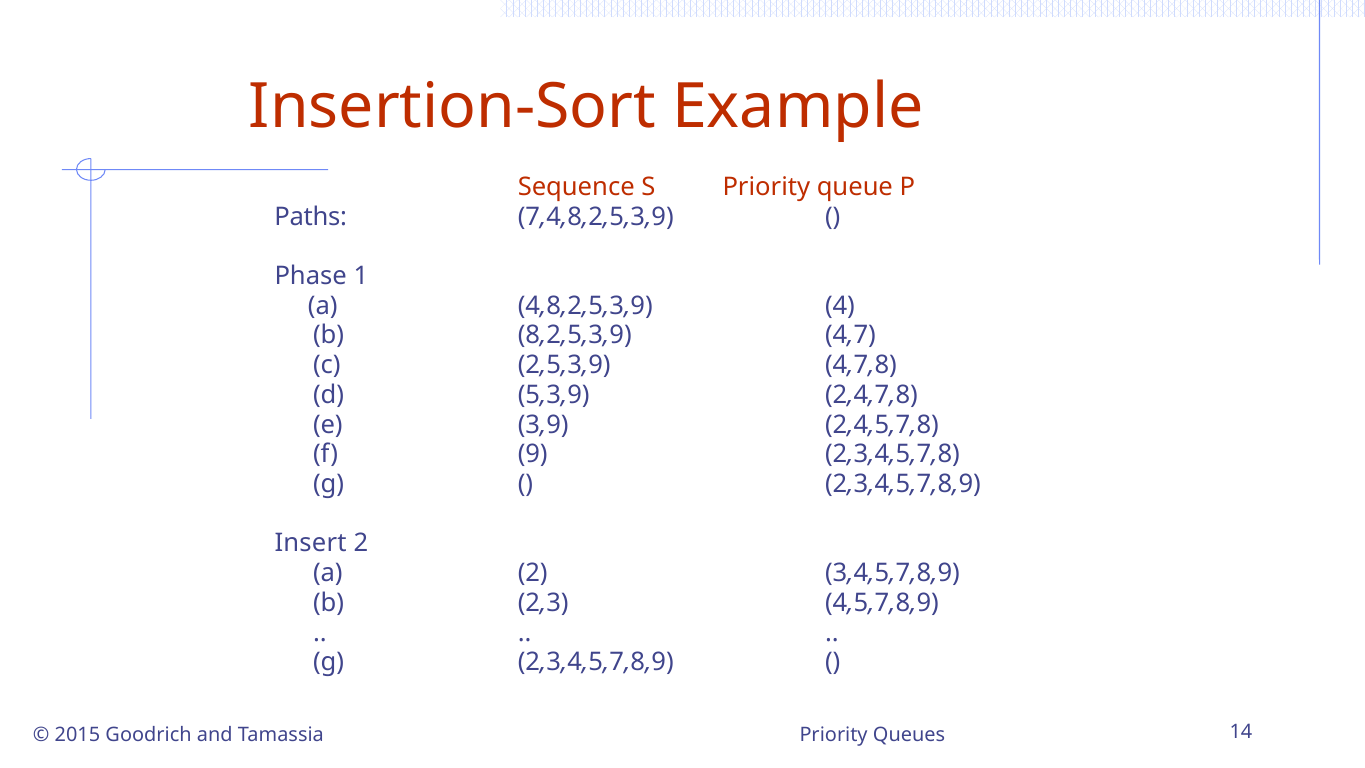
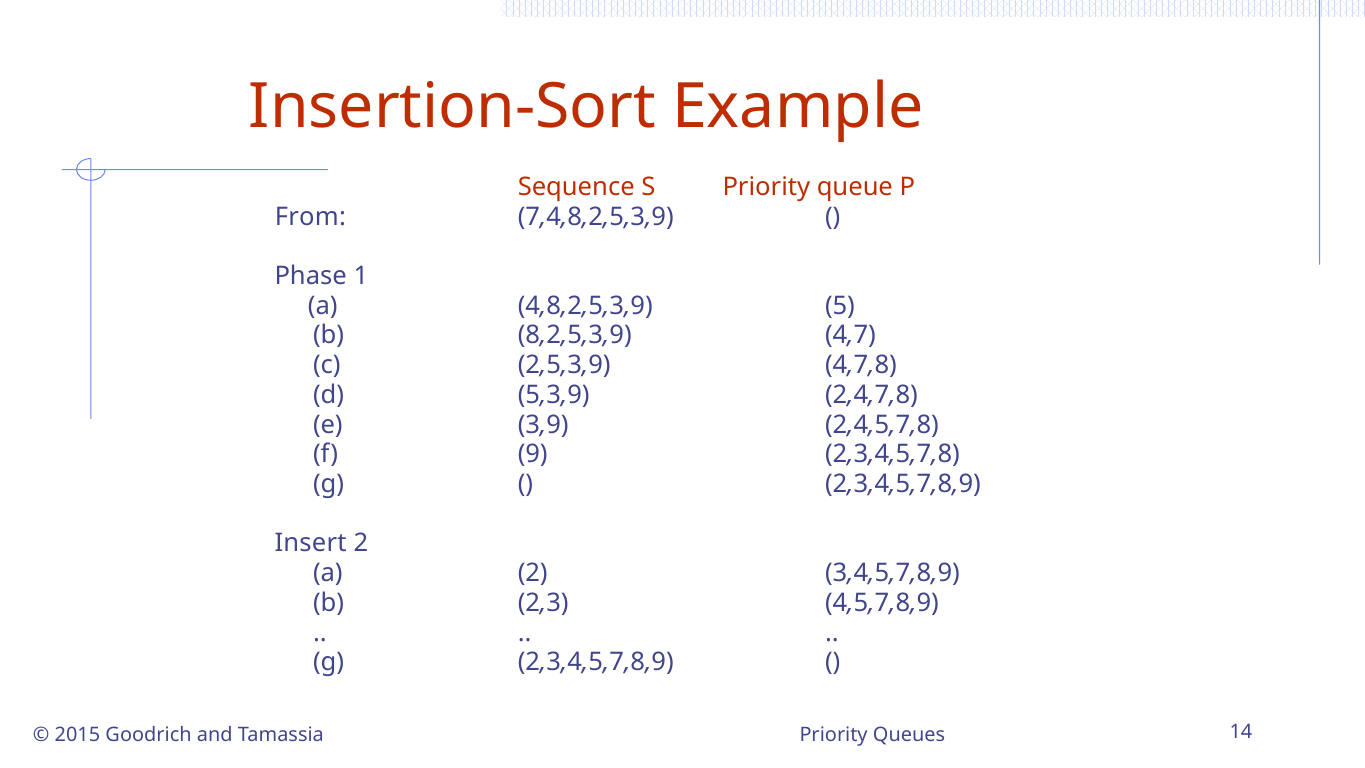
Paths: Paths -> From (310, 217)
4: 4 -> 5 (840, 306)
